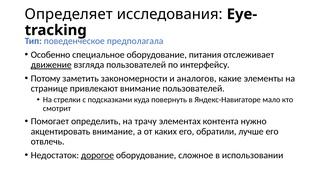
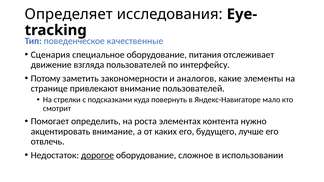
предполагала: предполагала -> качественные (135, 41)
Особенно: Особенно -> Сценария (50, 55)
движение underline: present -> none (51, 65)
трачу: трачу -> роста (146, 121)
обратили: обратили -> будущего (216, 132)
